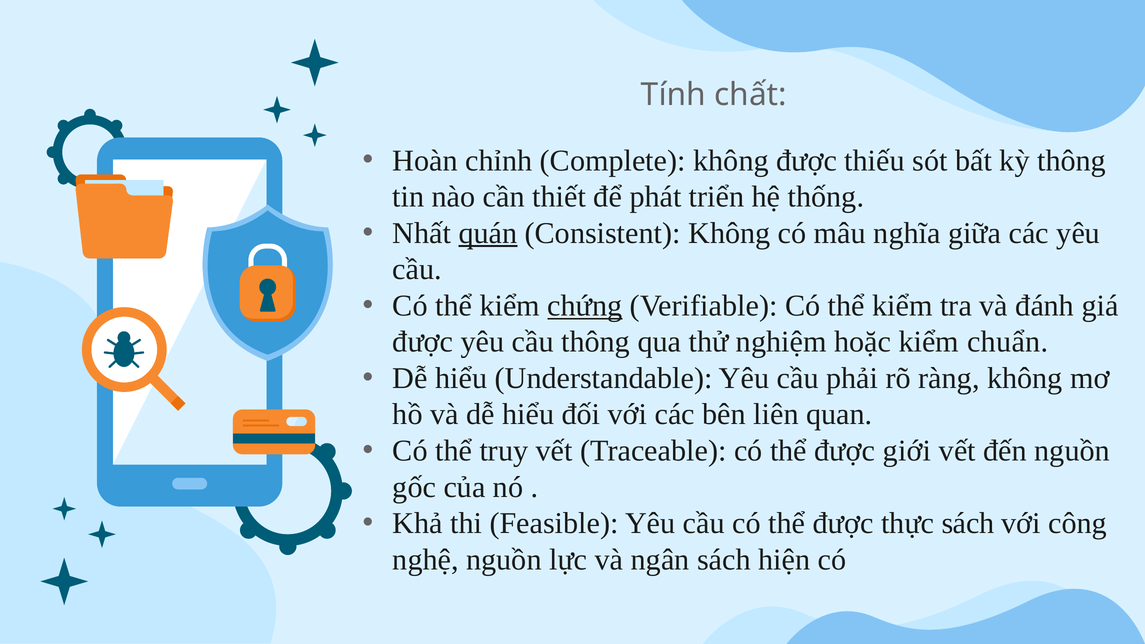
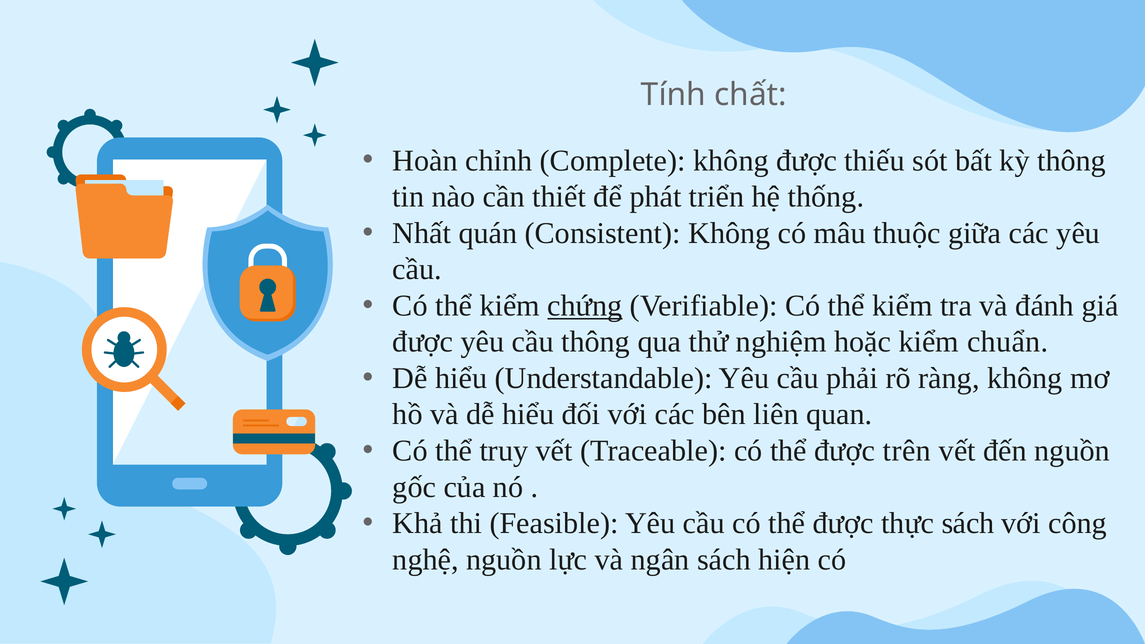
quán underline: present -> none (488, 233)
nghĩa: nghĩa -> thuộc (907, 233)
giới: giới -> trên (907, 451)
